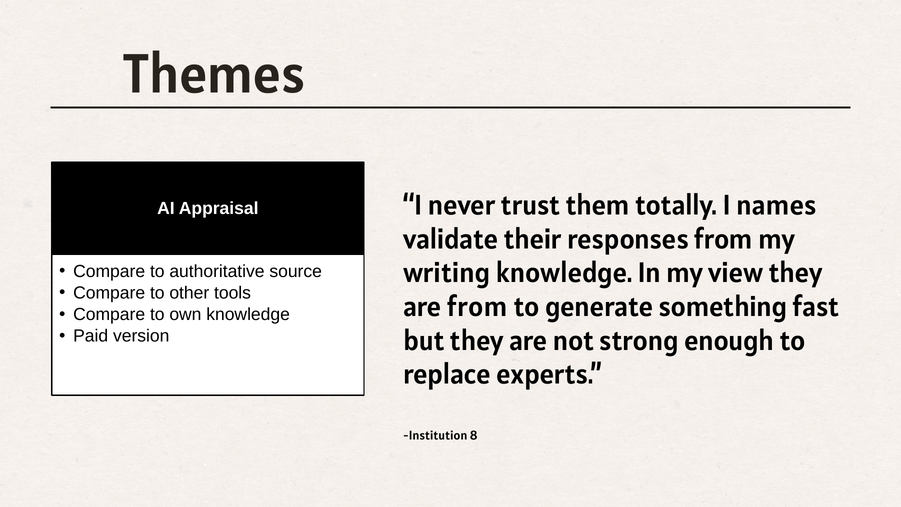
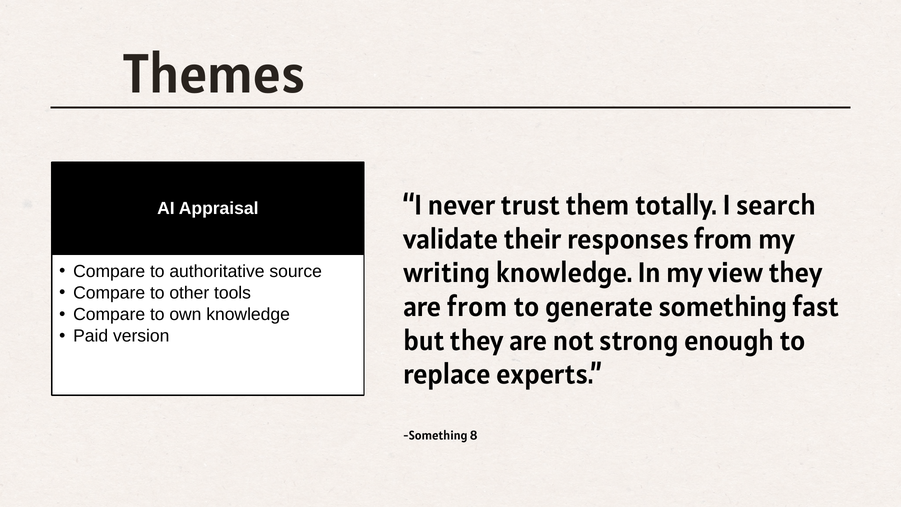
names: names -> search (776, 205)
Institution: Institution -> Something (435, 435)
